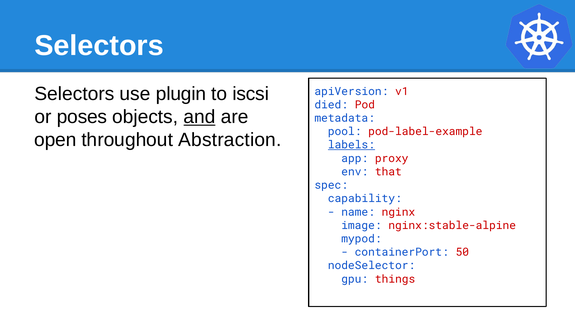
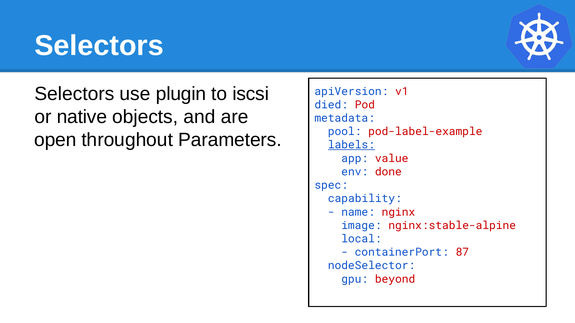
poses: poses -> native (82, 117)
and underline: present -> none (200, 117)
Abstraction: Abstraction -> Parameters (230, 140)
proxy: proxy -> value (392, 159)
that: that -> done (388, 172)
mypod: mypod -> local (361, 239)
50: 50 -> 87 (462, 253)
things: things -> beyond (395, 279)
